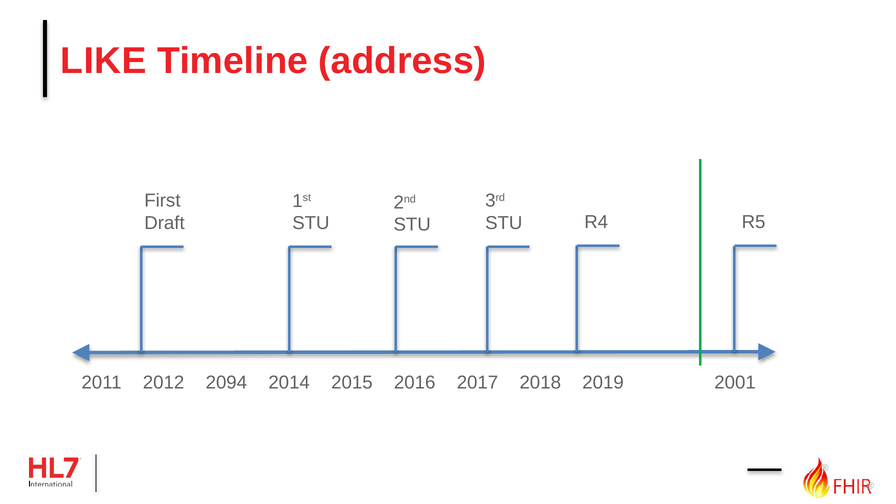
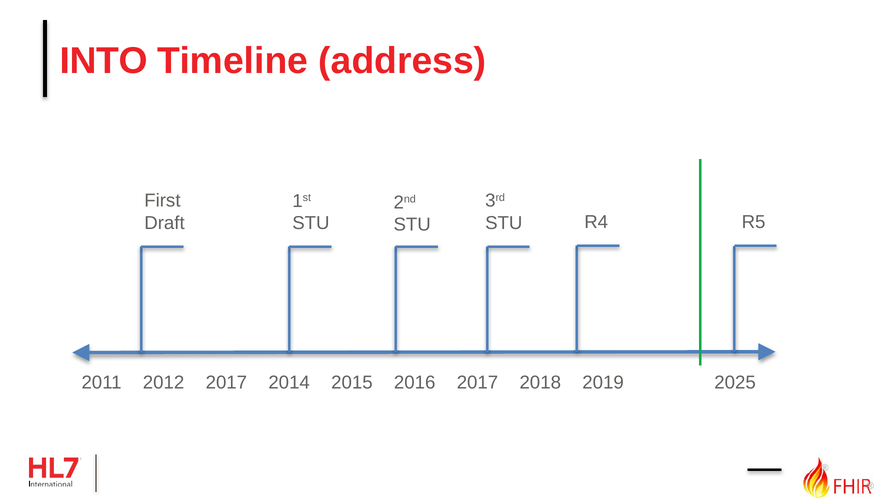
LIKE: LIKE -> INTO (104, 61)
2094: 2094 -> 2017 (226, 382)
2001: 2001 -> 2025 (735, 382)
